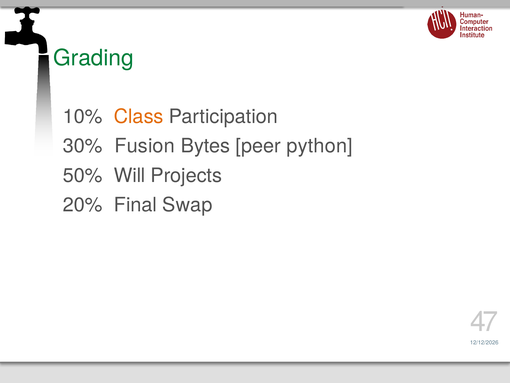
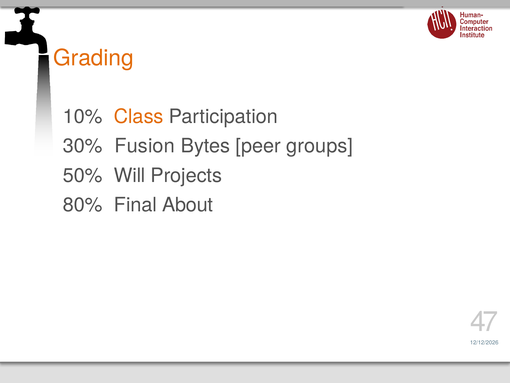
Grading colour: green -> orange (93, 58)
python: python -> groups (320, 146)
20%: 20% -> 80% (83, 205)
Swap: Swap -> About (188, 205)
